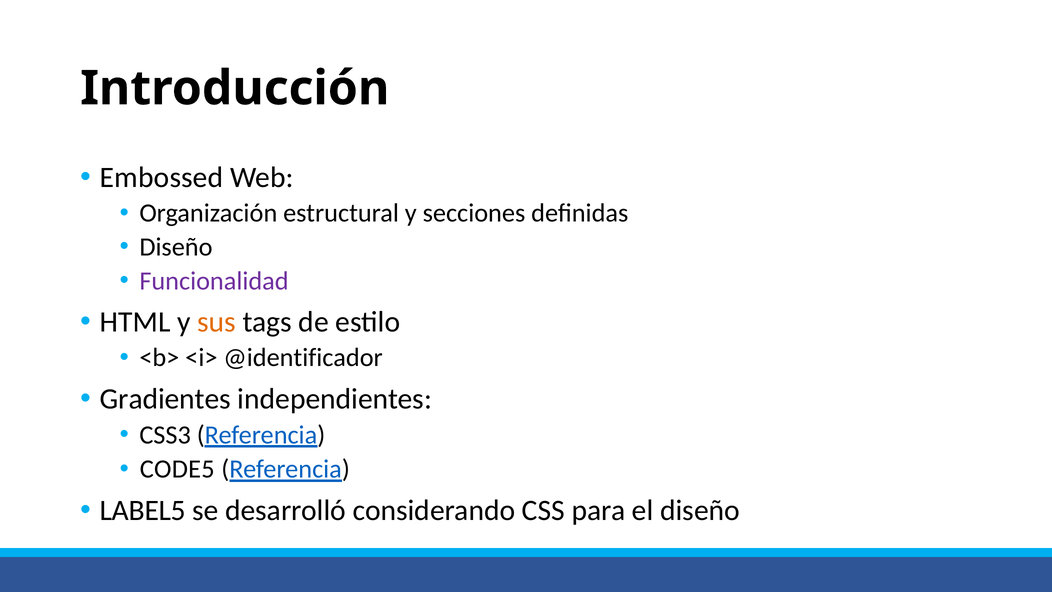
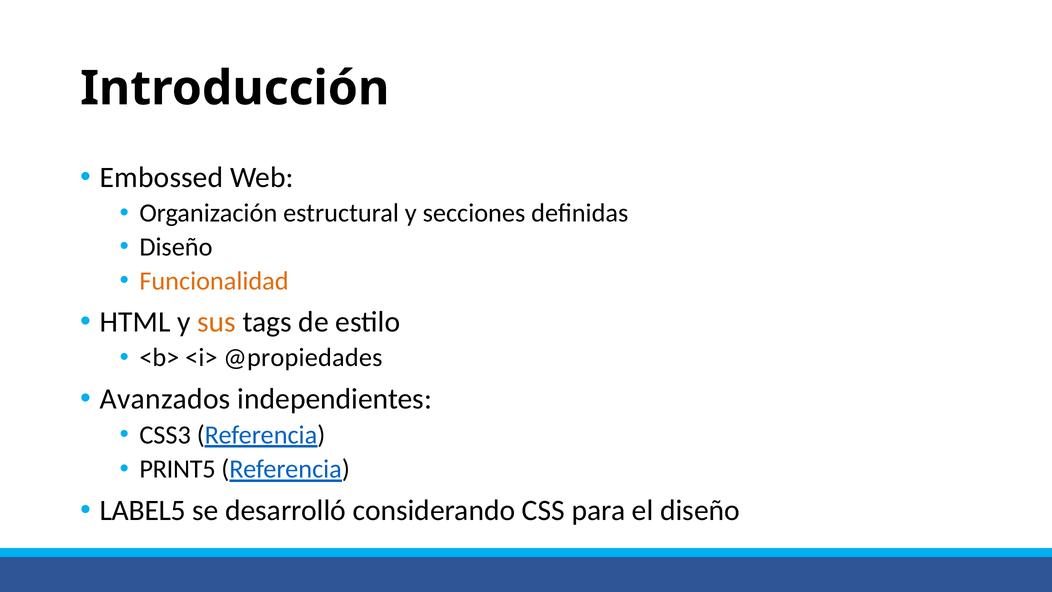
Funcionalidad colour: purple -> orange (214, 281)
@identificador: @identificador -> @propiedades (303, 358)
Gradientes: Gradientes -> Avanzados (165, 399)
CODE5: CODE5 -> PRINT5 (177, 469)
